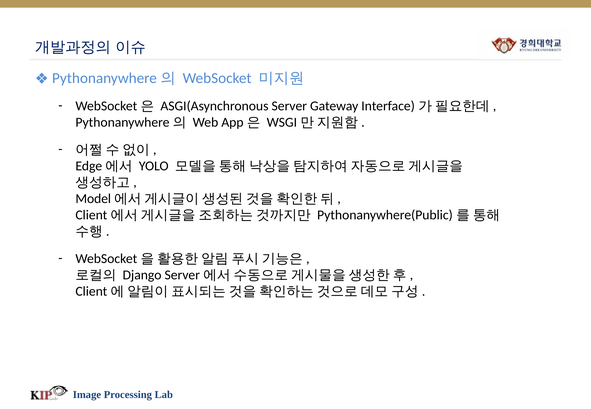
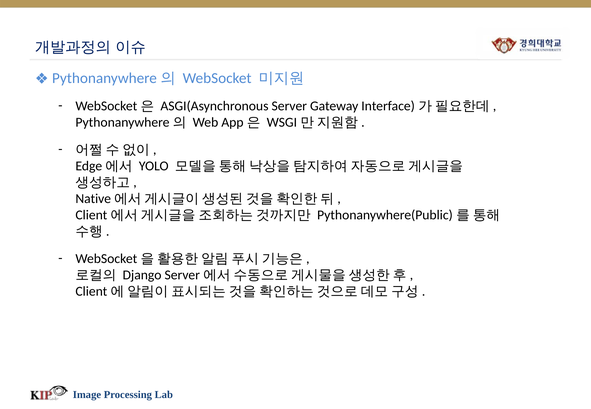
Model: Model -> Native (93, 199)
